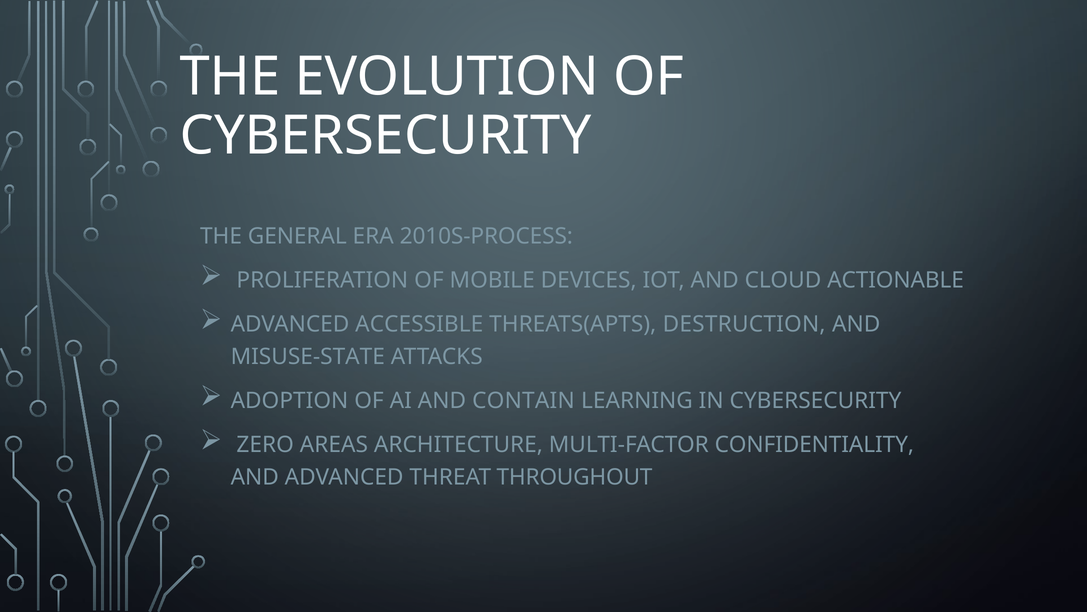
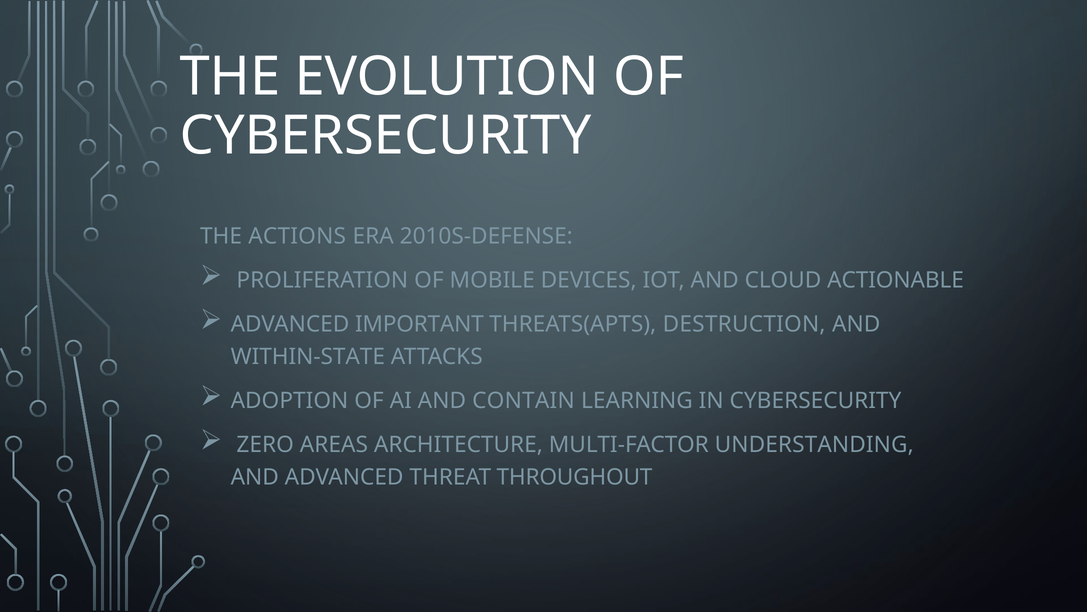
GENERAL: GENERAL -> ACTIONS (297, 236)
2010S-PROCESS: 2010S-PROCESS -> 2010S-DEFENSE (486, 236)
ACCESSIBLE: ACCESSIBLE -> IMPORTANT (419, 324)
MISUSE-STATE: MISUSE-STATE -> WITHIN-STATE (308, 356)
CONFIDENTIALITY: CONFIDENTIALITY -> UNDERSTANDING (814, 444)
